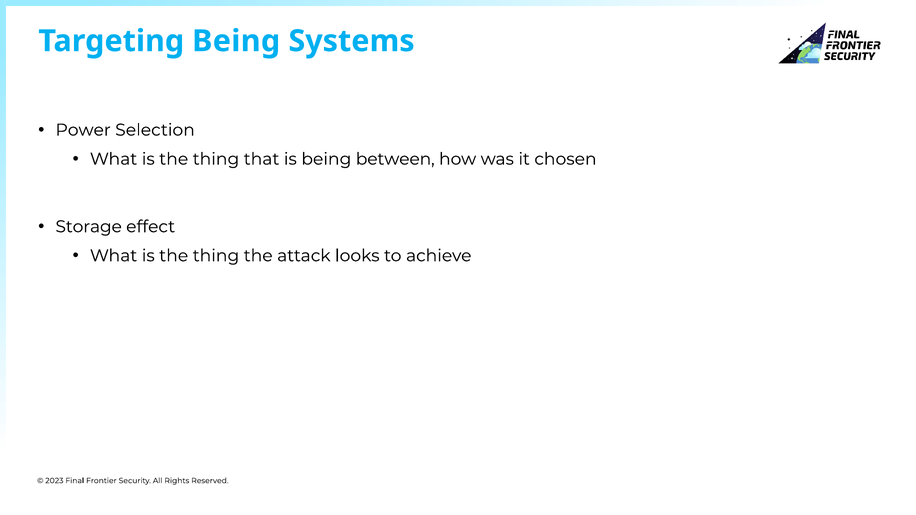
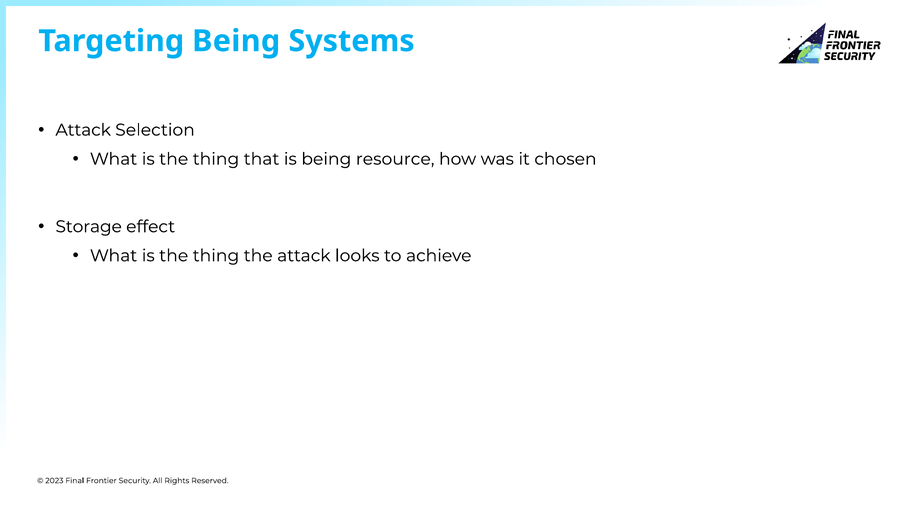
Power: Power -> Attack (83, 130)
between: between -> resource (395, 159)
